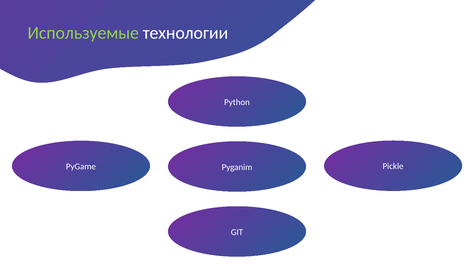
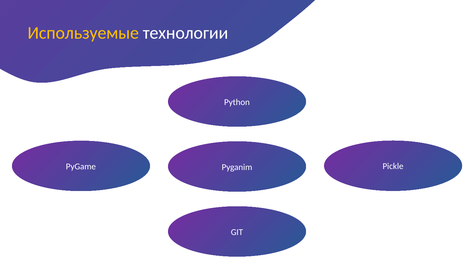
Используемые colour: light green -> yellow (83, 33)
